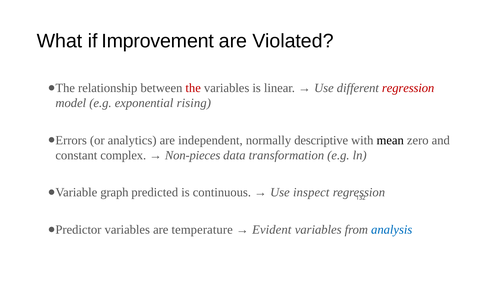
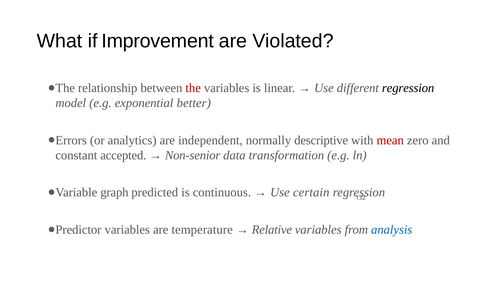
regression colour: red -> black (408, 88)
rising: rising -> better (194, 103)
mean colour: black -> red (390, 140)
complex: complex -> accepted (123, 155)
Non-pieces: Non-pieces -> Non-senior (193, 155)
inspect: inspect -> certain (311, 192)
Evident: Evident -> Relative (272, 230)
